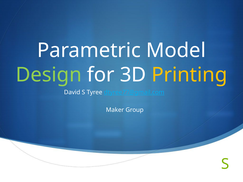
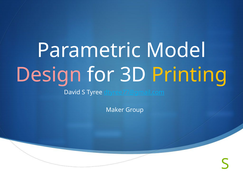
Design colour: light green -> pink (49, 75)
